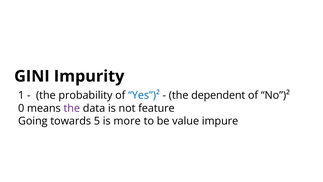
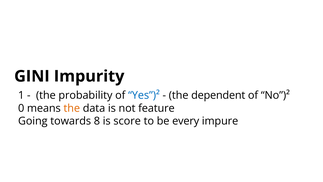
the colour: purple -> orange (72, 108)
5: 5 -> 8 (97, 121)
more: more -> score (127, 121)
value: value -> every (186, 121)
